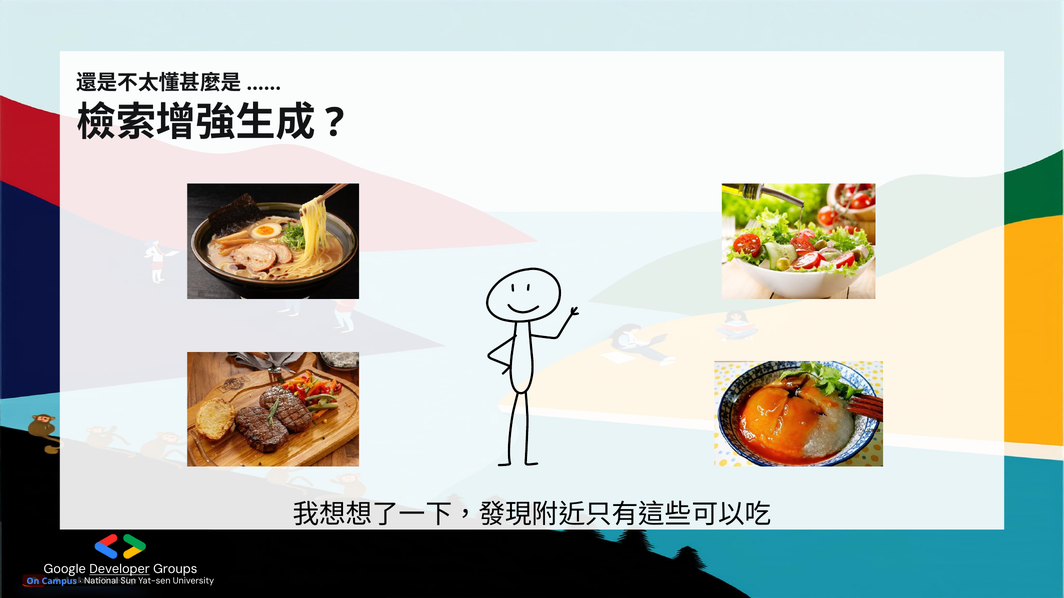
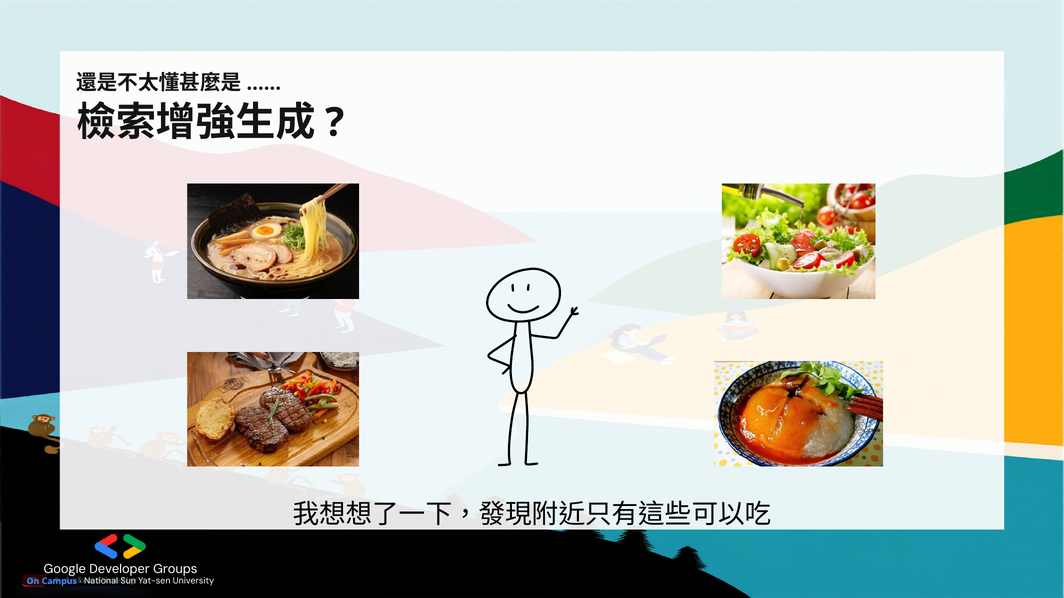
Developer underline: present -> none (120, 570)
